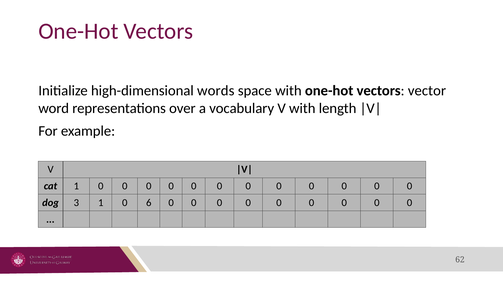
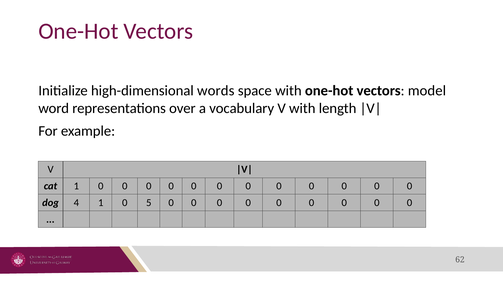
vector: vector -> model (427, 91)
3: 3 -> 4 (76, 203)
6: 6 -> 5 (149, 203)
